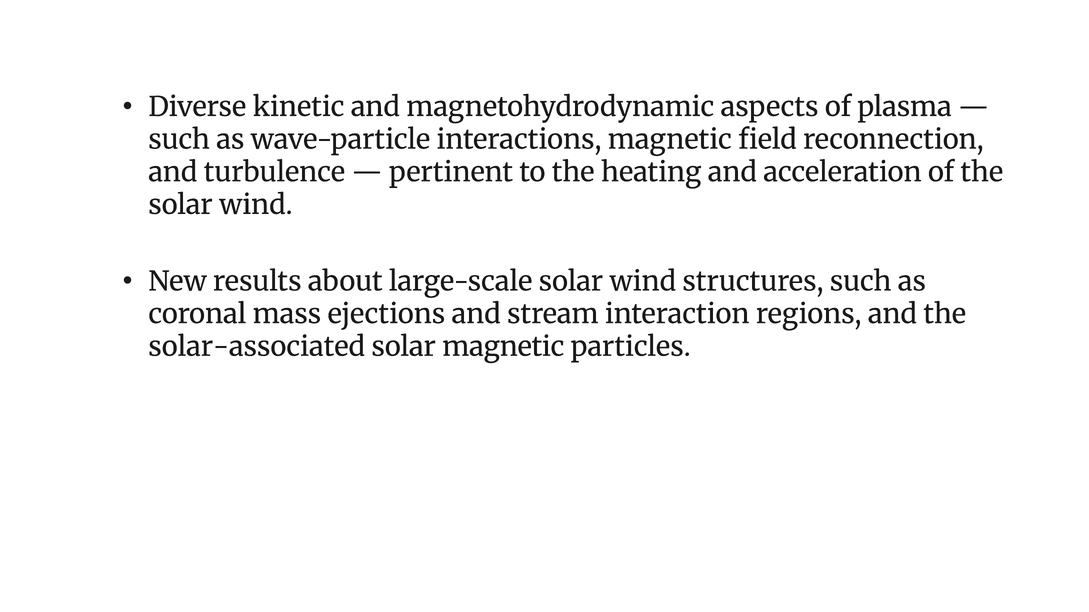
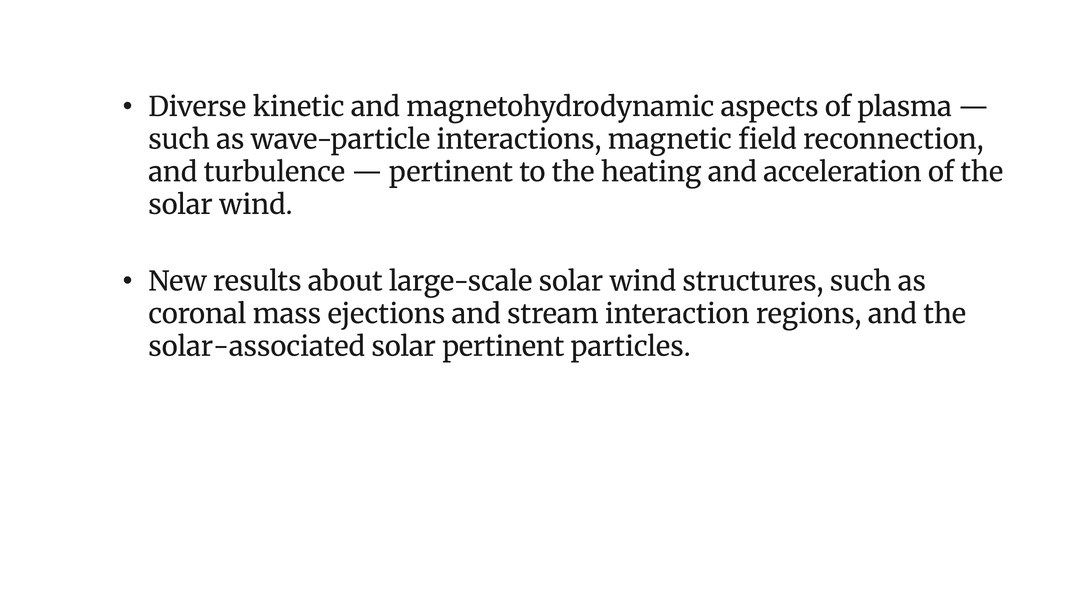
solar magnetic: magnetic -> pertinent (503, 347)
